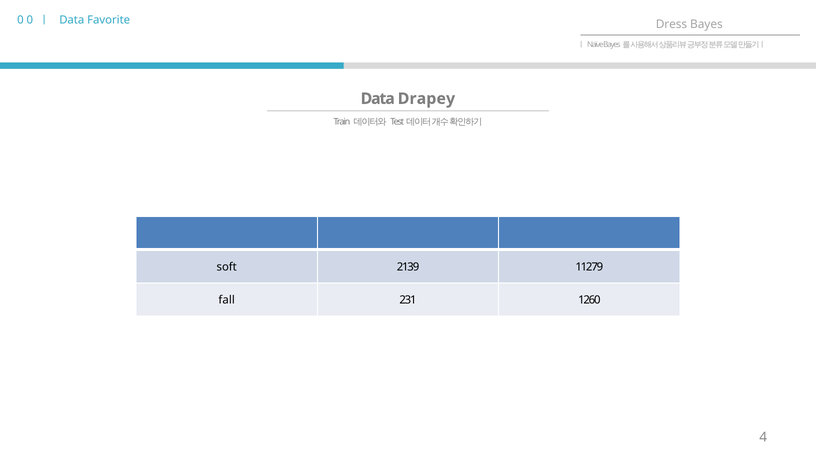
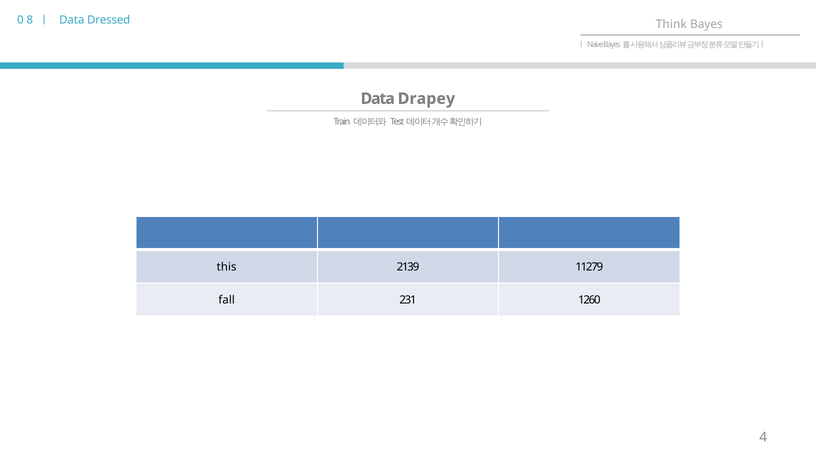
0 0: 0 -> 8 (30, 20)
Favorite: Favorite -> Dressed (109, 20)
Dress: Dress -> Think (671, 24)
soft: soft -> this (227, 267)
